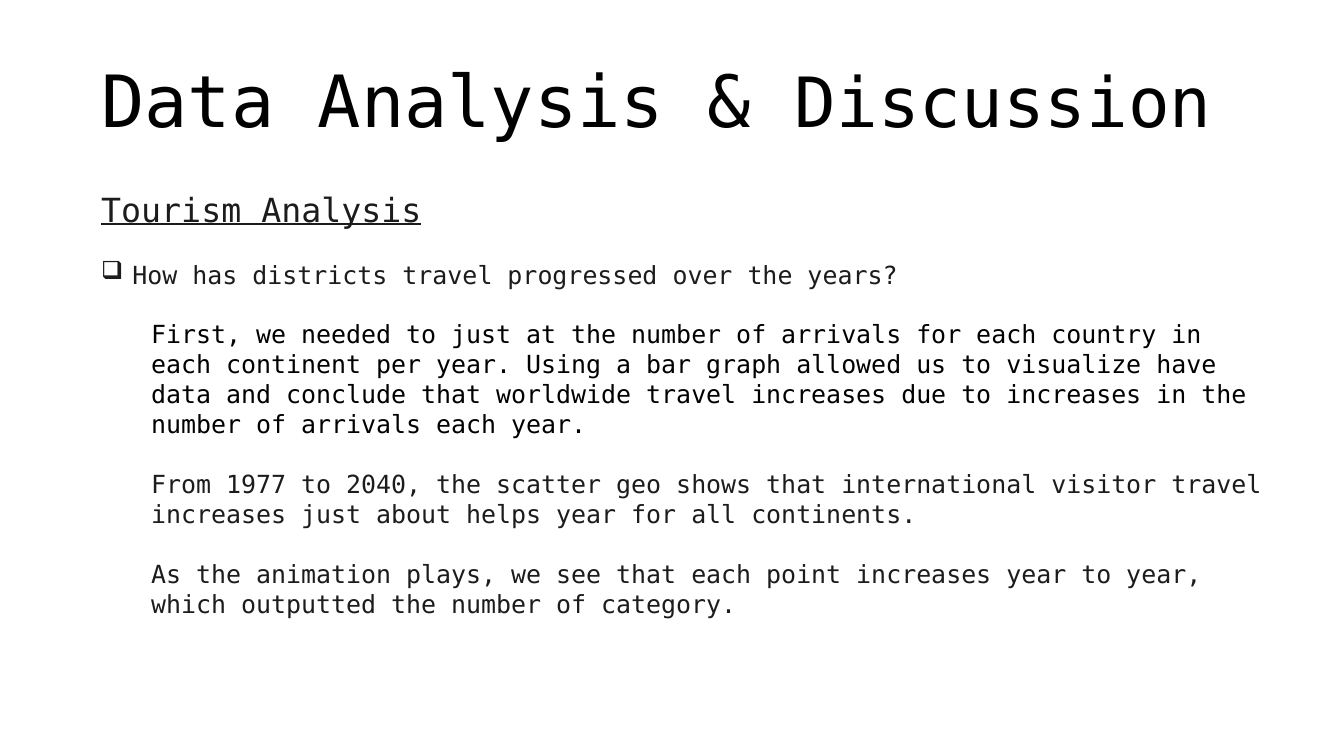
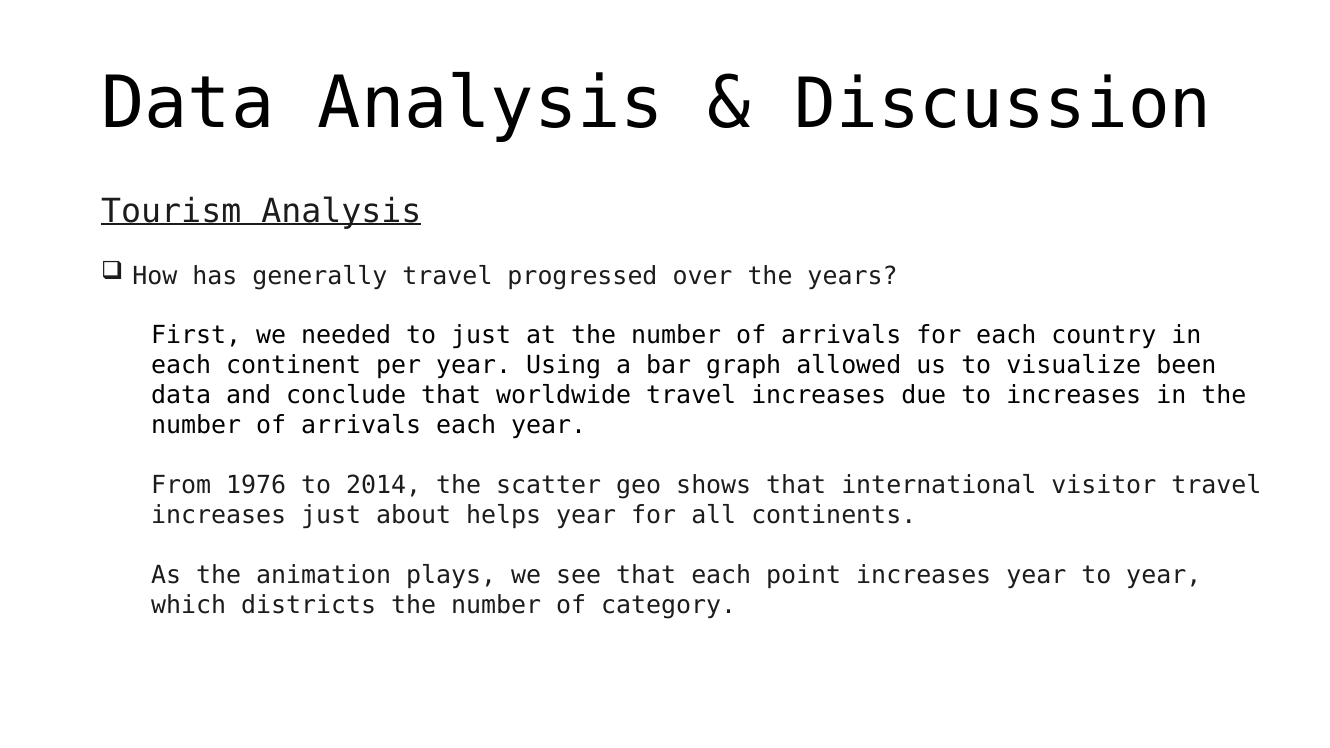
districts: districts -> generally (320, 276)
have: have -> been (1186, 366)
1977: 1977 -> 1976 (256, 485)
2040: 2040 -> 2014 (384, 485)
outputted: outputted -> districts (309, 605)
